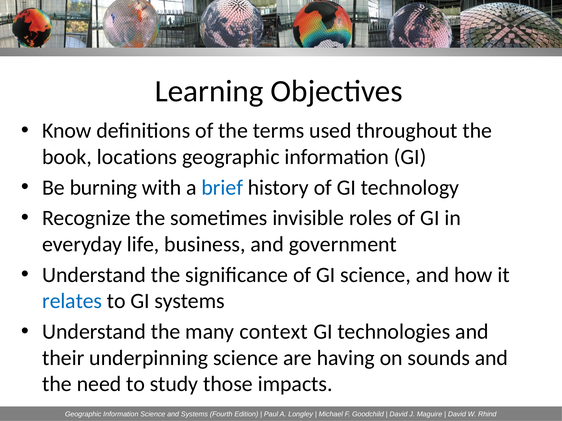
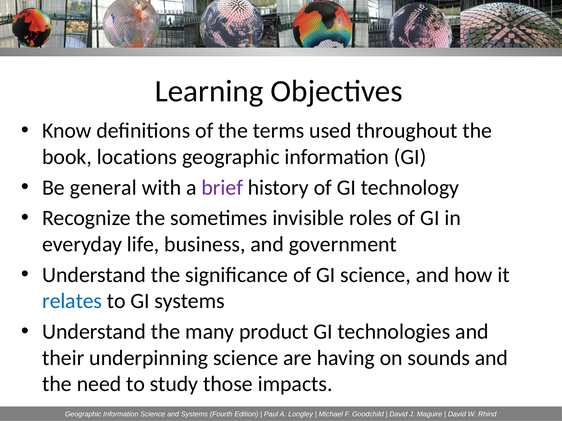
burning: burning -> general (103, 188)
brief colour: blue -> purple (222, 188)
context: context -> product (274, 332)
